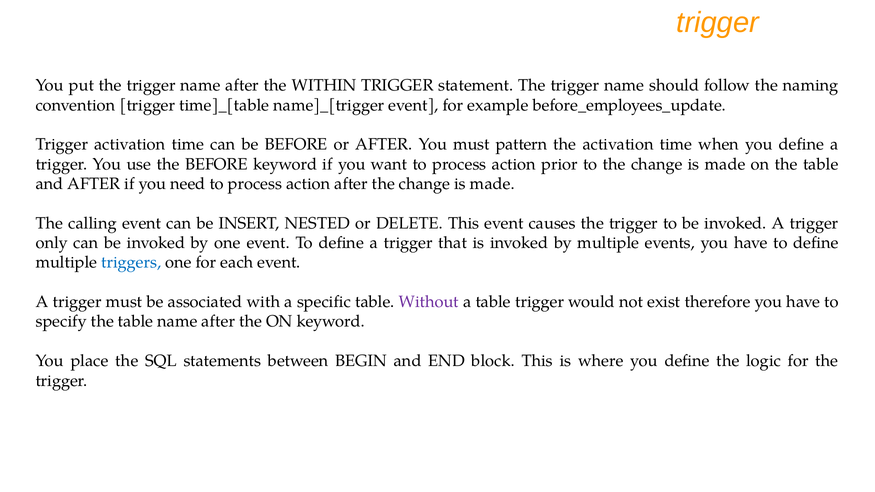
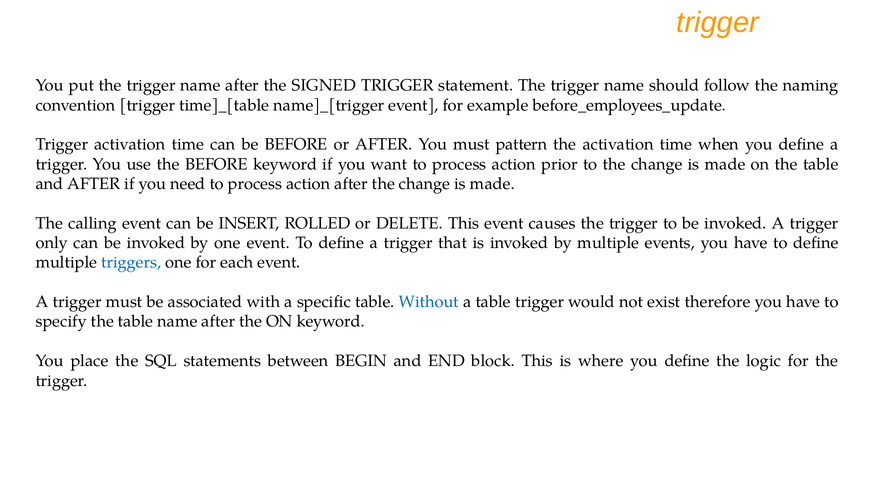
WITHIN: WITHIN -> SIGNED (324, 85)
NESTED: NESTED -> ROLLED (317, 223)
Without colour: purple -> blue (429, 302)
